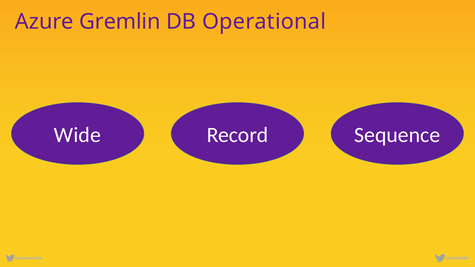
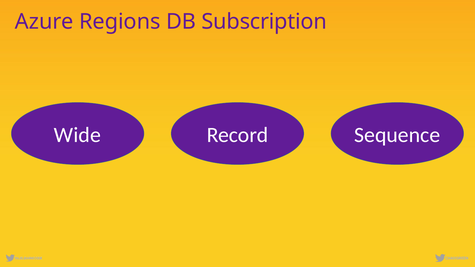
Gremlin: Gremlin -> Regions (120, 22)
Operational: Operational -> Subscription (264, 22)
